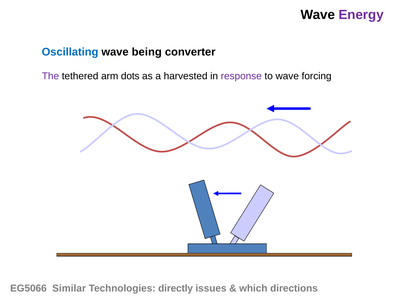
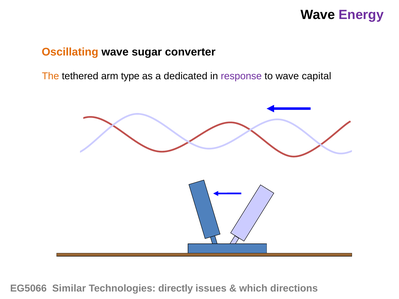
Oscillating colour: blue -> orange (70, 52)
being: being -> sugar (147, 52)
The colour: purple -> orange (50, 76)
dots: dots -> type (130, 76)
harvested: harvested -> dedicated (186, 76)
forcing: forcing -> capital (317, 76)
